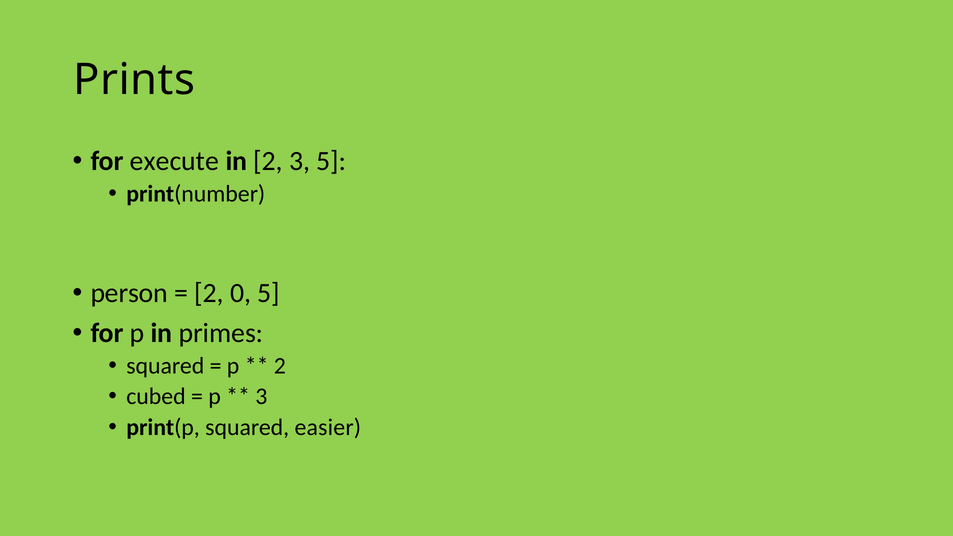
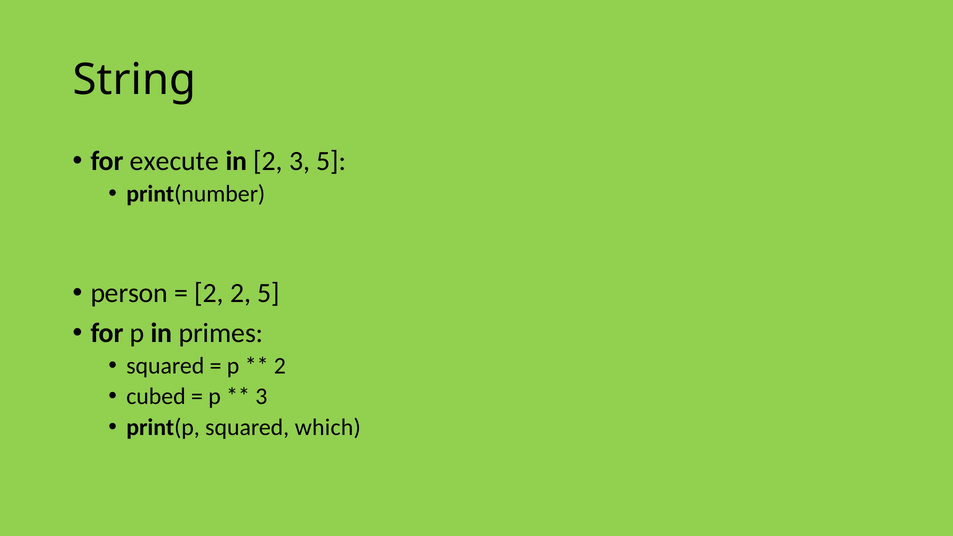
Prints: Prints -> String (134, 80)
2 0: 0 -> 2 (241, 293)
easier: easier -> which (328, 427)
